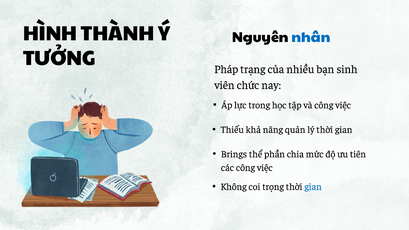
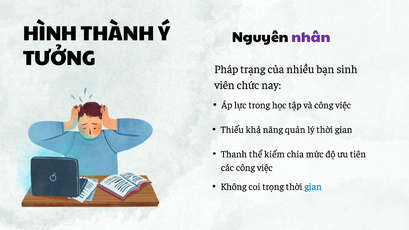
nhân colour: blue -> purple (311, 37)
Brings: Brings -> Thanh (234, 154)
phần: phần -> kiếm (274, 154)
